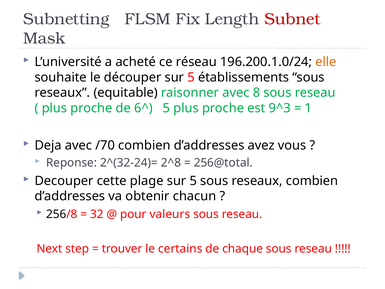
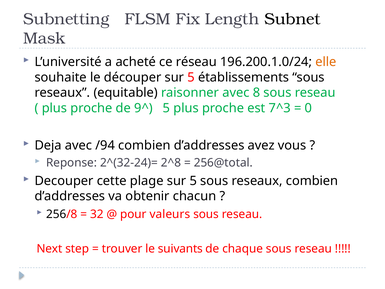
Subnet colour: red -> black (292, 19)
6^: 6^ -> 9^ (143, 108)
9^3: 9^3 -> 7^3 (280, 108)
1: 1 -> 0 (308, 108)
/70: /70 -> /94 (105, 145)
certains: certains -> suivants (180, 249)
